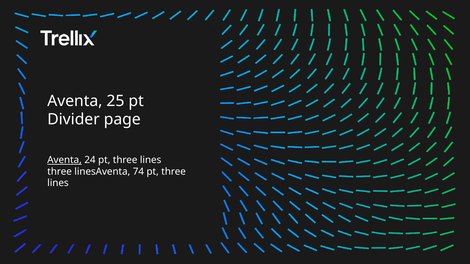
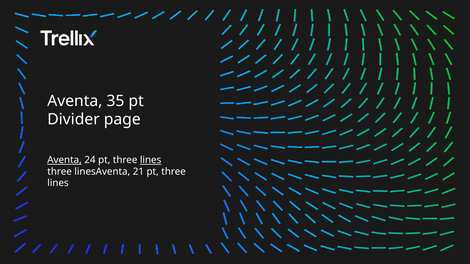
25: 25 -> 35 (115, 101)
lines underline: none -> present (151, 160)
74: 74 -> 21 (138, 172)
